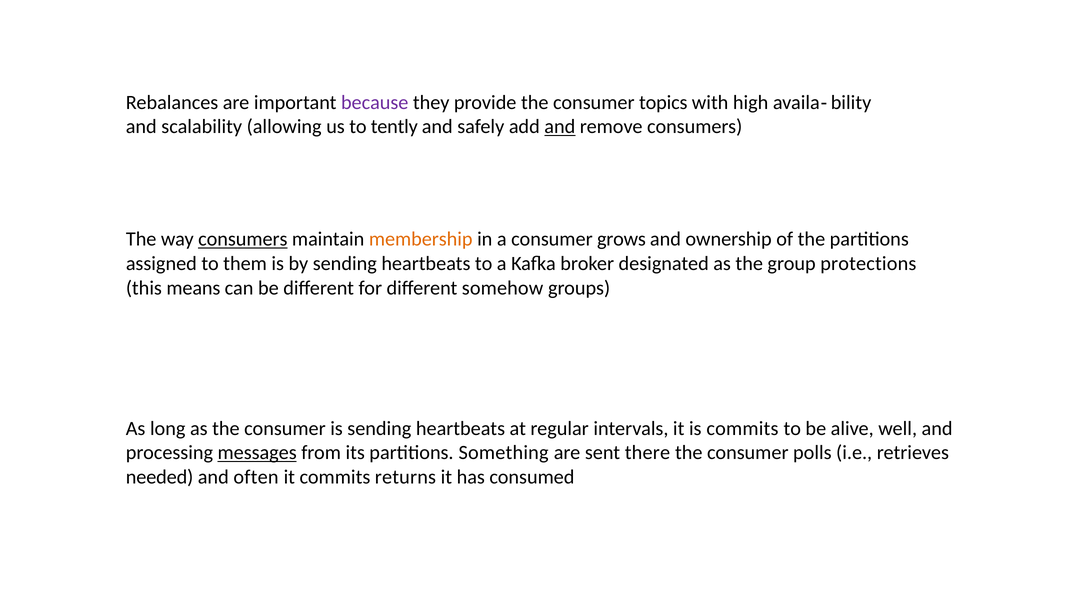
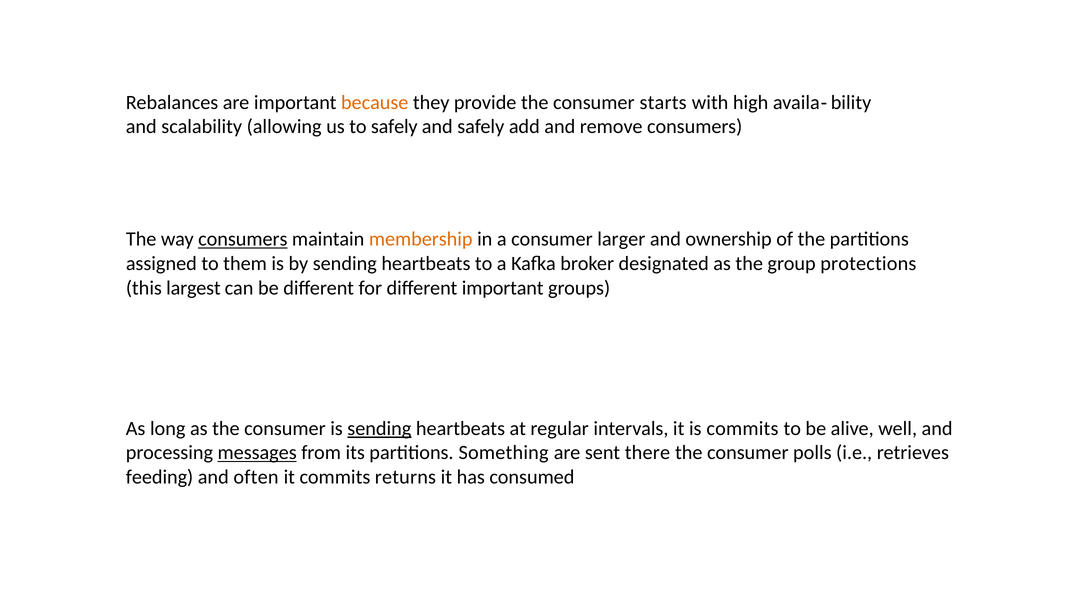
because colour: purple -> orange (375, 103)
topics: topics -> starts (663, 103)
to tently: tently -> safely (394, 127)
and underline: present -> none (560, 127)
grows: grows -> larger (621, 239)
means: means -> largest (193, 288)
different somehow: somehow -> important (503, 288)
sending underline: none -> present (379, 429)
needed: needed -> feeding (160, 477)
